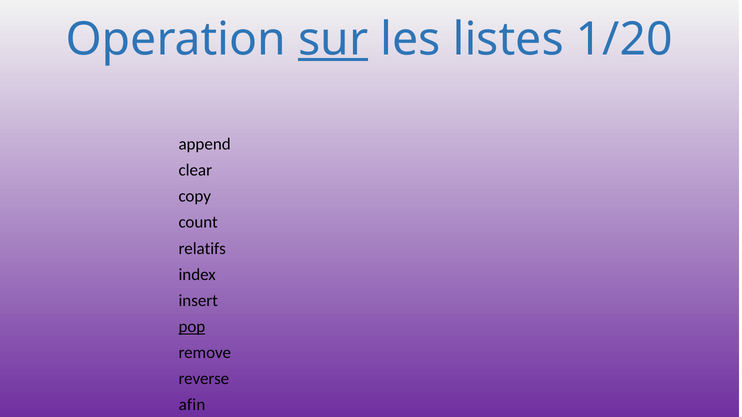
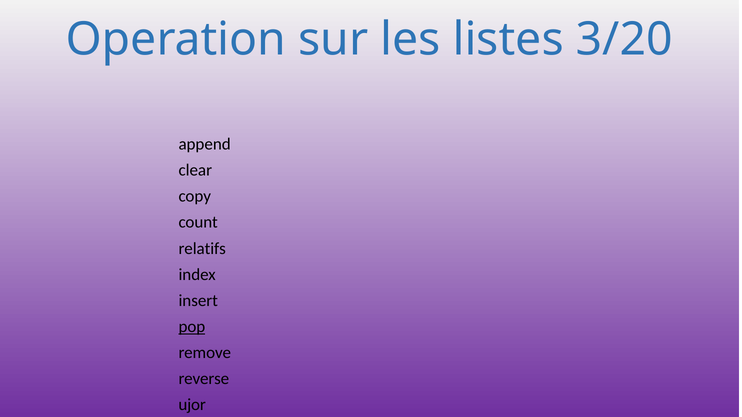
sur underline: present -> none (333, 40)
1/20: 1/20 -> 3/20 (624, 40)
afin: afin -> ujor (192, 405)
